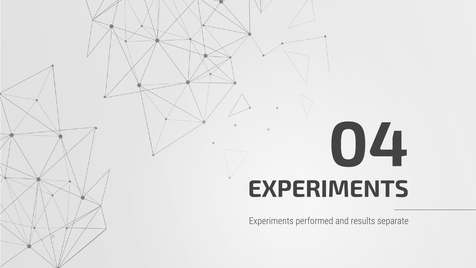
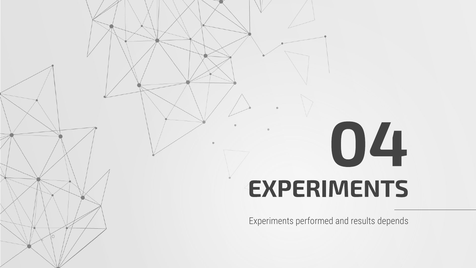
separate: separate -> depends (393, 221)
